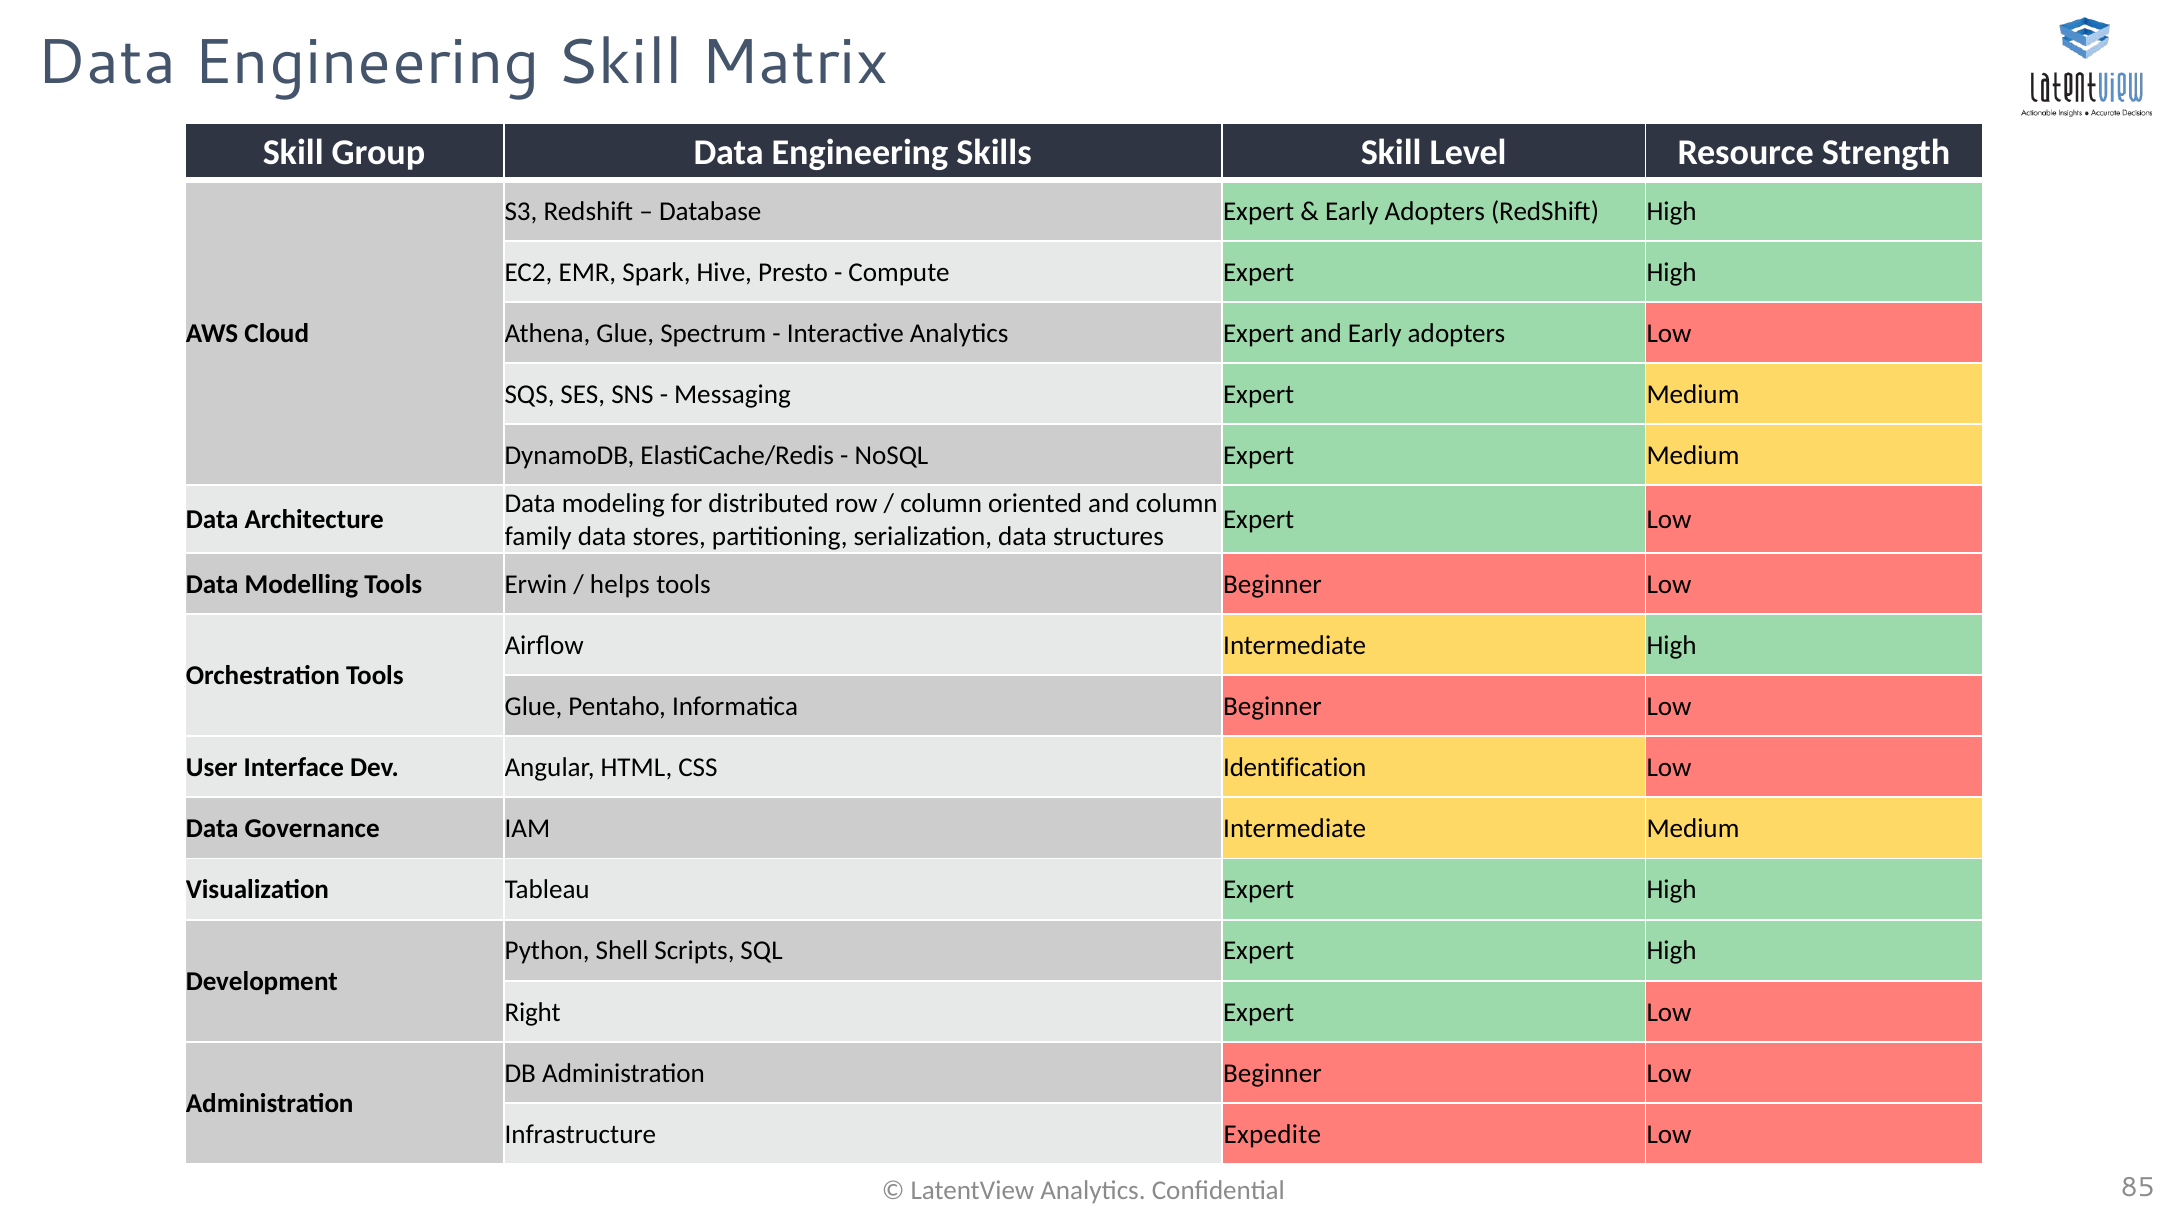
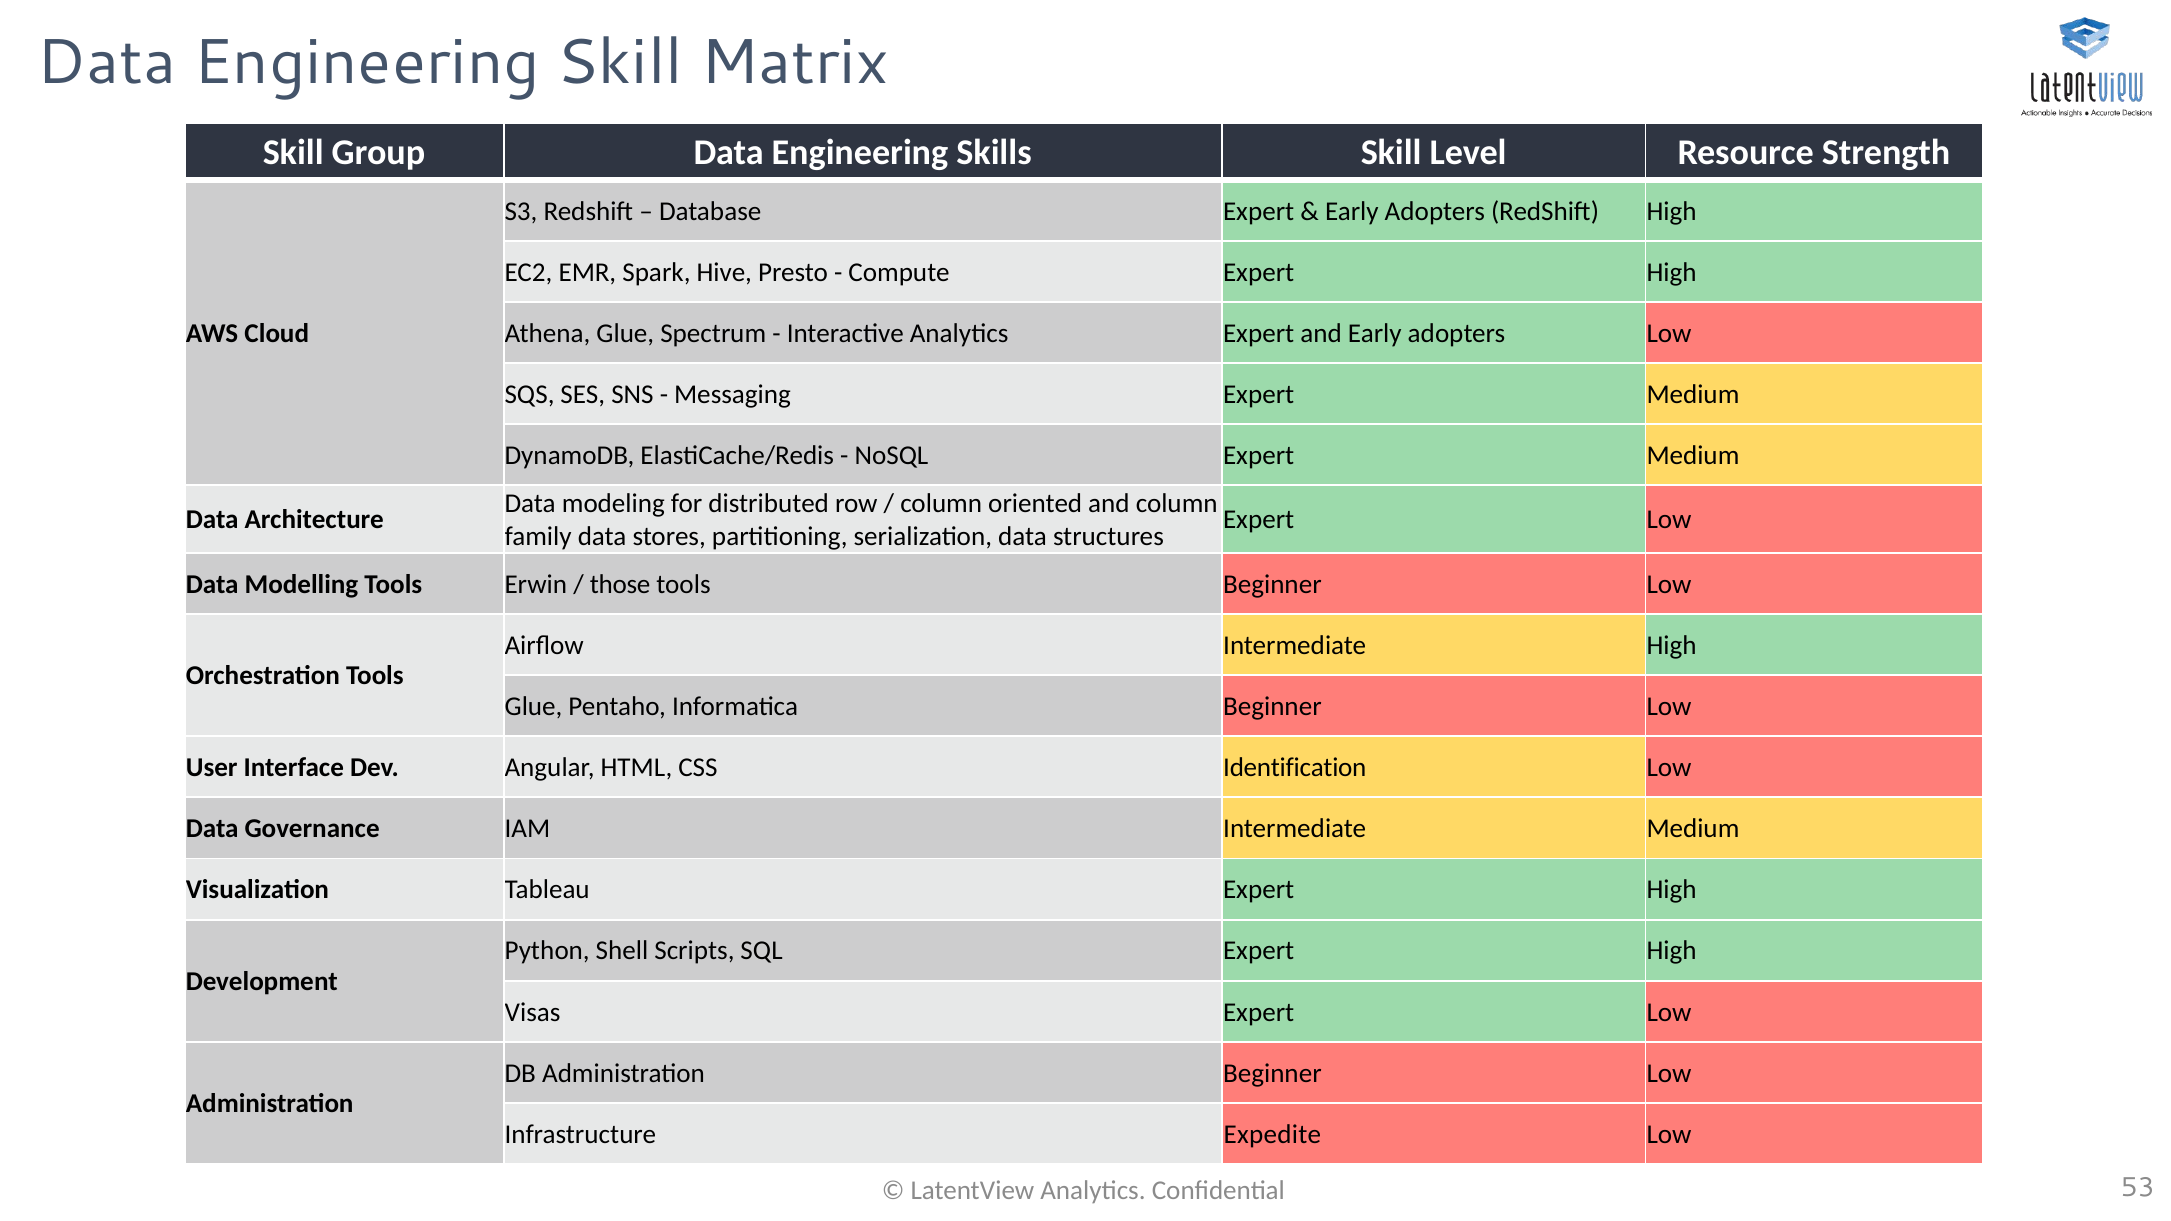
helps: helps -> those (620, 584)
Right: Right -> Visas (533, 1012)
85: 85 -> 53 (2138, 1188)
